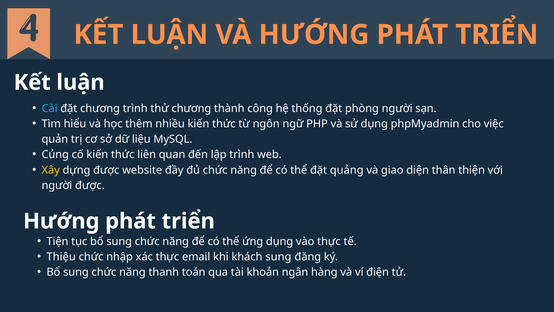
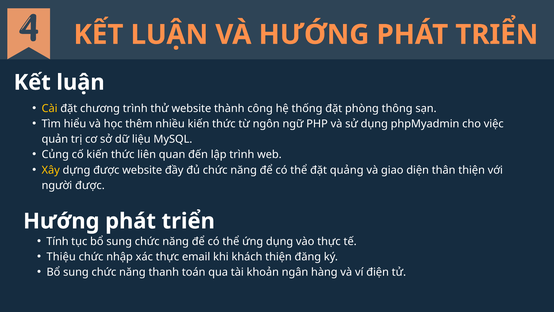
Cài colour: light blue -> yellow (50, 108)
thử chương: chương -> website (191, 108)
phòng người: người -> thông (397, 108)
Tiện: Tiện -> Tính (57, 241)
khách sung: sung -> thiện (278, 257)
